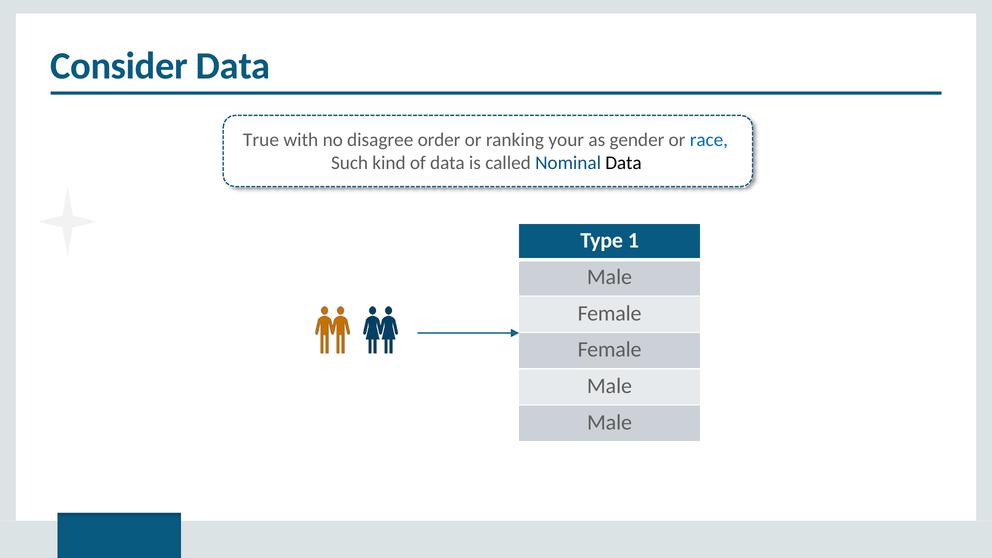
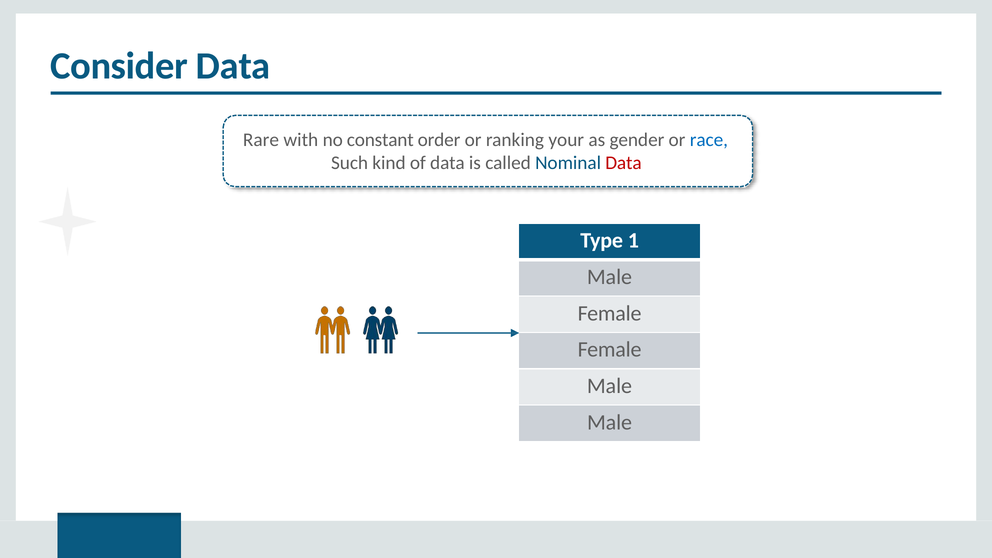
True: True -> Rare (261, 140)
disagree: disagree -> constant (380, 140)
Data colour: black -> red (623, 163)
